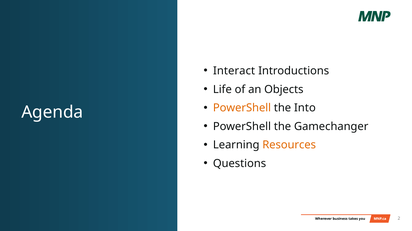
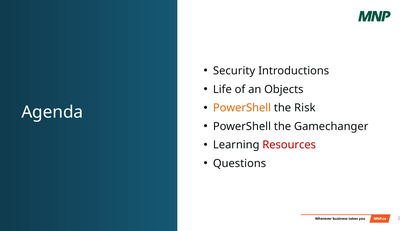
Interact: Interact -> Security (234, 71)
Into: Into -> Risk (305, 108)
Resources colour: orange -> red (289, 145)
